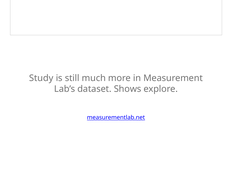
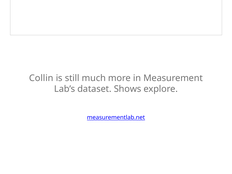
Study: Study -> Collin (41, 78)
